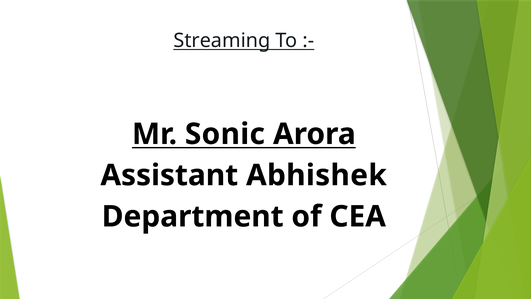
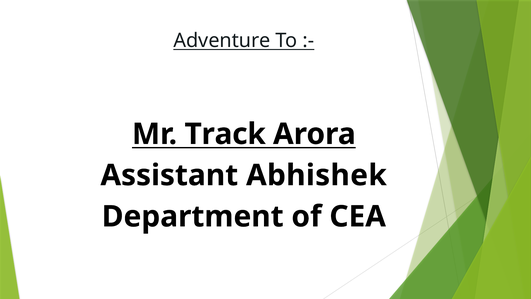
Streaming: Streaming -> Adventure (222, 40)
Sonic: Sonic -> Track (225, 134)
